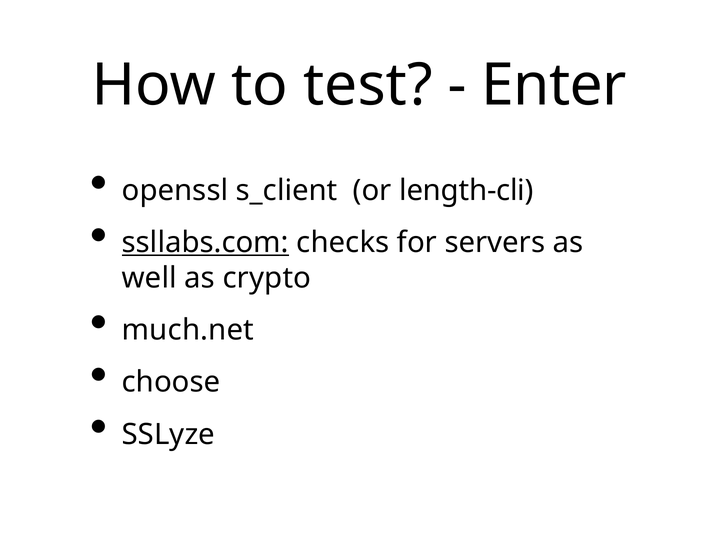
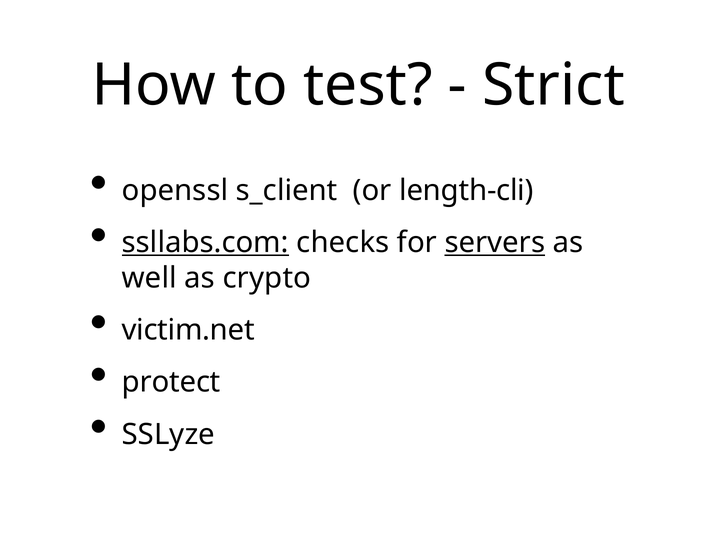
Enter: Enter -> Strict (554, 85)
servers underline: none -> present (495, 243)
much.net: much.net -> victim.net (188, 330)
choose: choose -> protect (171, 382)
